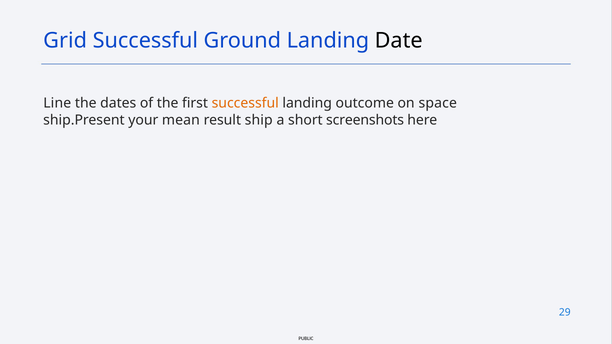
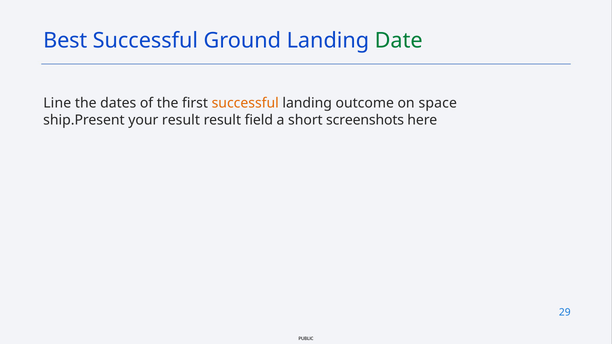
Grid: Grid -> Best (65, 41)
Date colour: black -> green (399, 41)
your mean: mean -> result (181, 120)
ship: ship -> field (259, 120)
